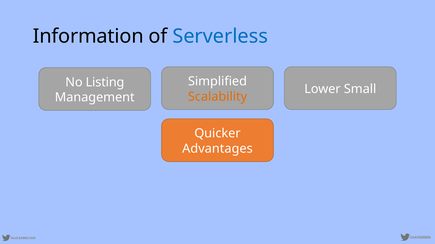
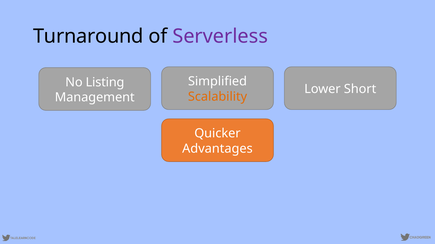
Information: Information -> Turnaround (88, 37)
Serverless colour: blue -> purple (220, 37)
Small: Small -> Short (360, 89)
